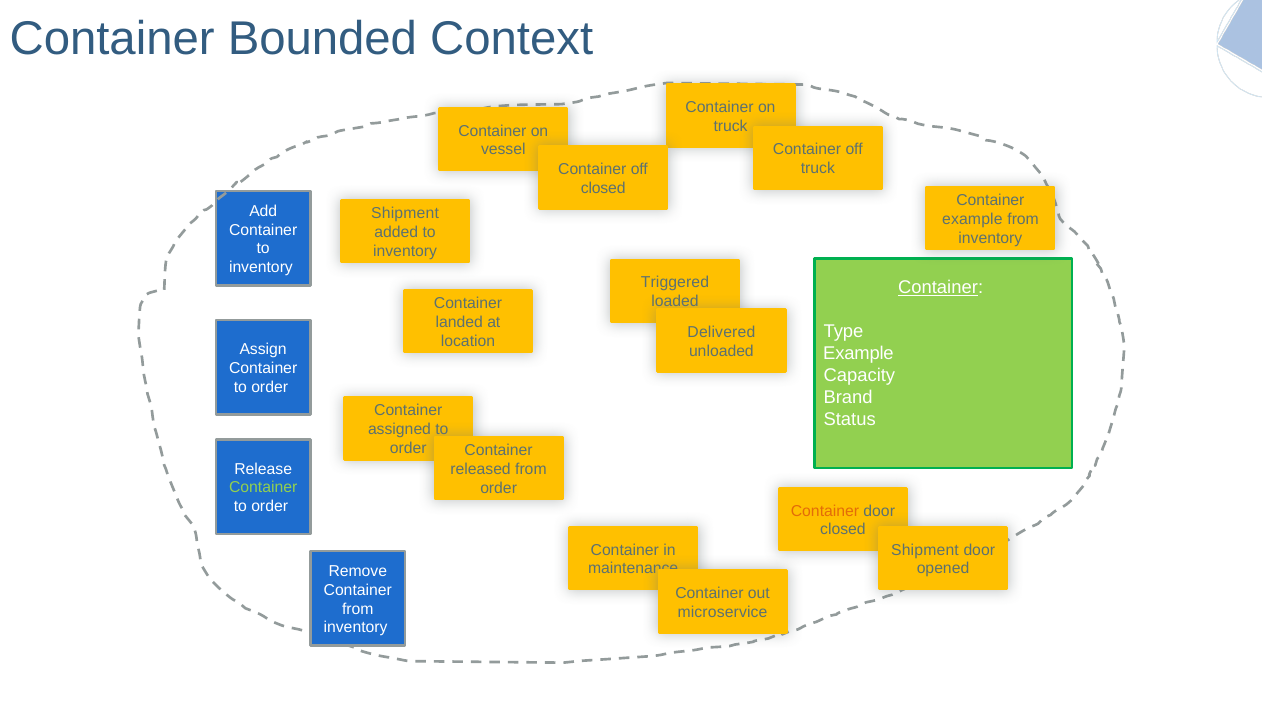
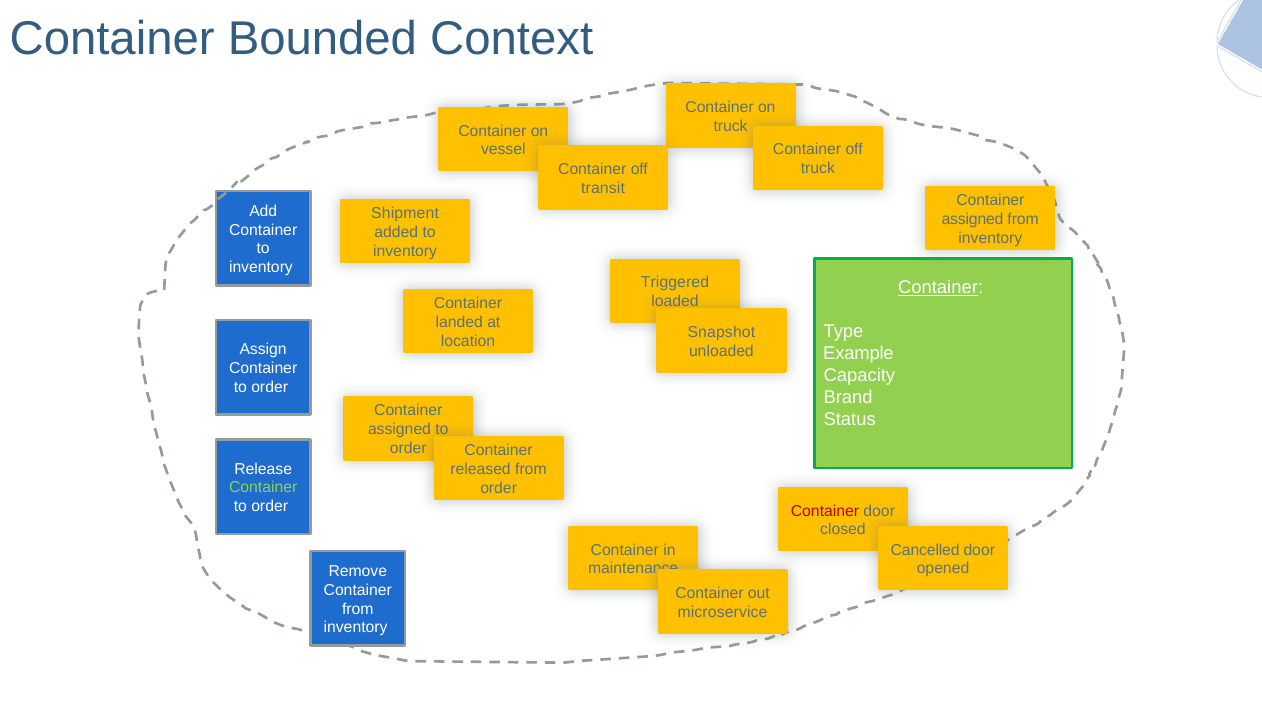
closed: closed -> transit (603, 188)
example: example -> assigned (973, 219)
Delivered: Delivered -> Snapshot (721, 332)
Container colour: orange -> red (825, 511)
Shipment: Shipment -> Cancelled (925, 550)
